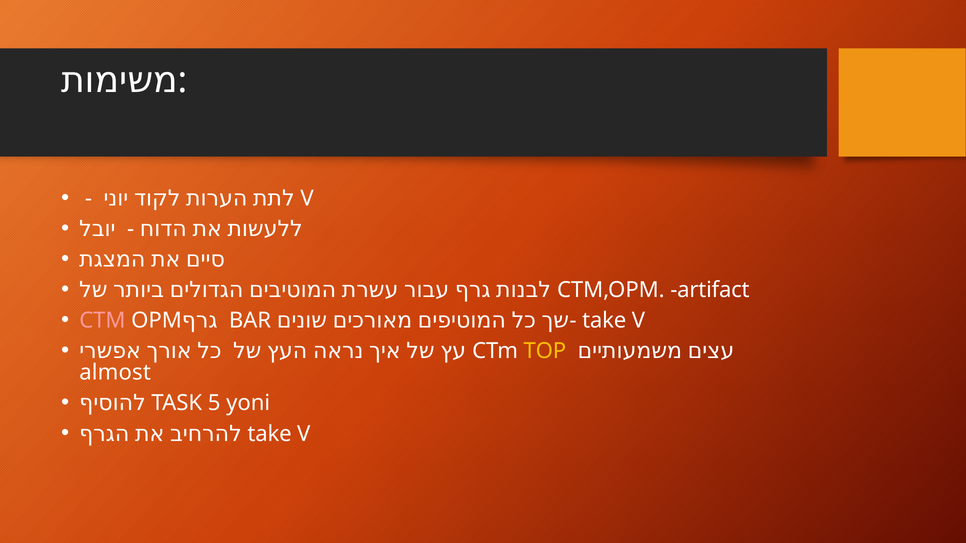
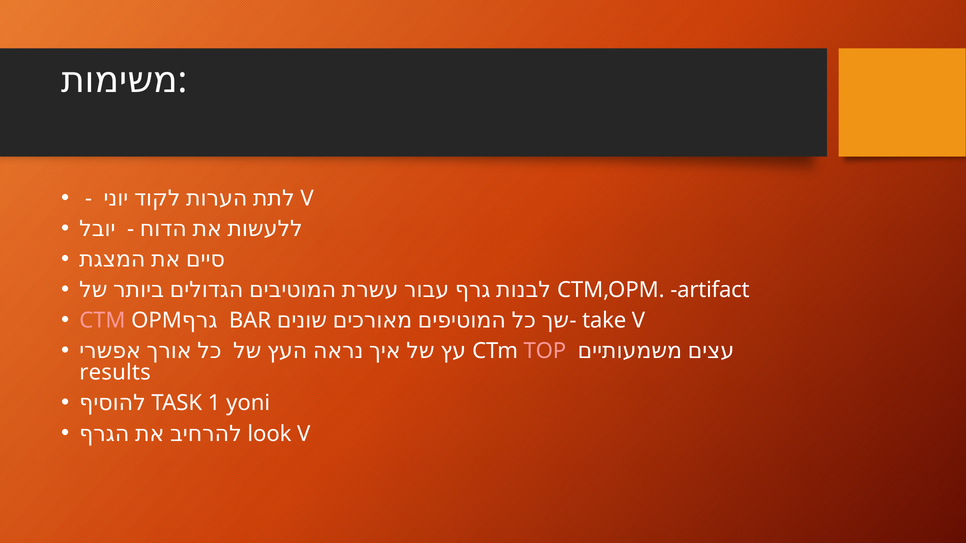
TOP colour: yellow -> pink (545, 351)
almost: almost -> results (115, 373)
5: 5 -> 1 (214, 403)
take: take -> look (270, 434)
